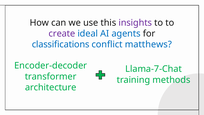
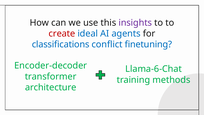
create colour: purple -> red (62, 34)
matthews: matthews -> finetuning (148, 44)
Llama-7-Chat: Llama-7-Chat -> Llama-6-Chat (154, 69)
